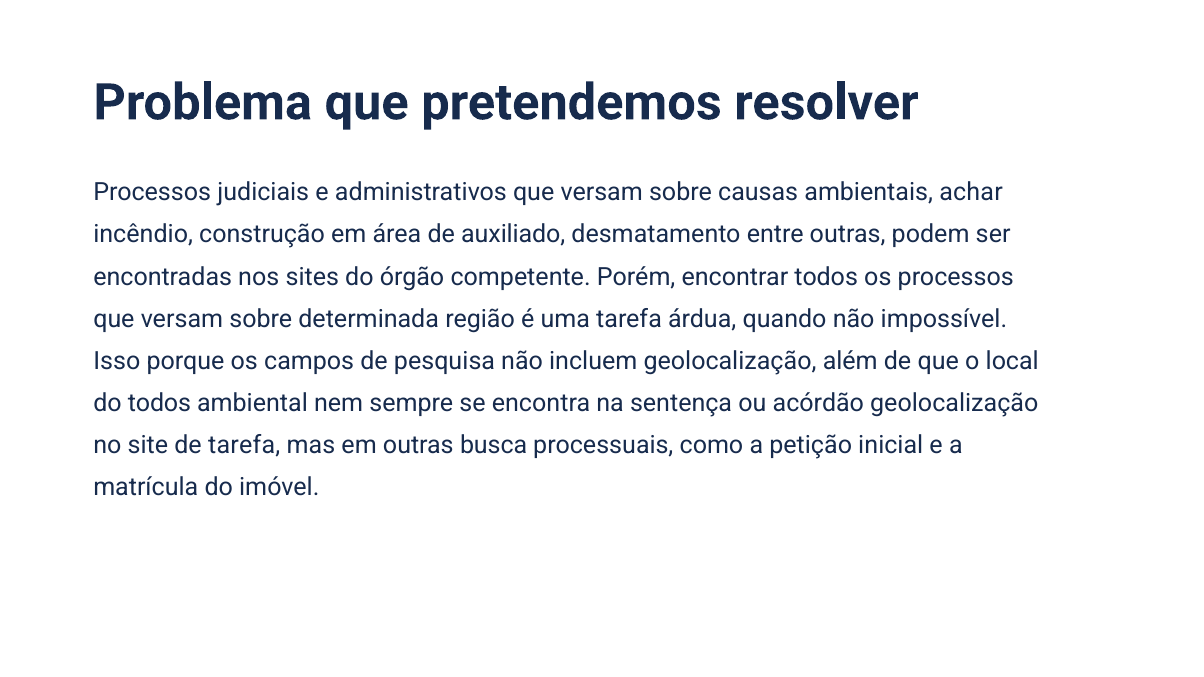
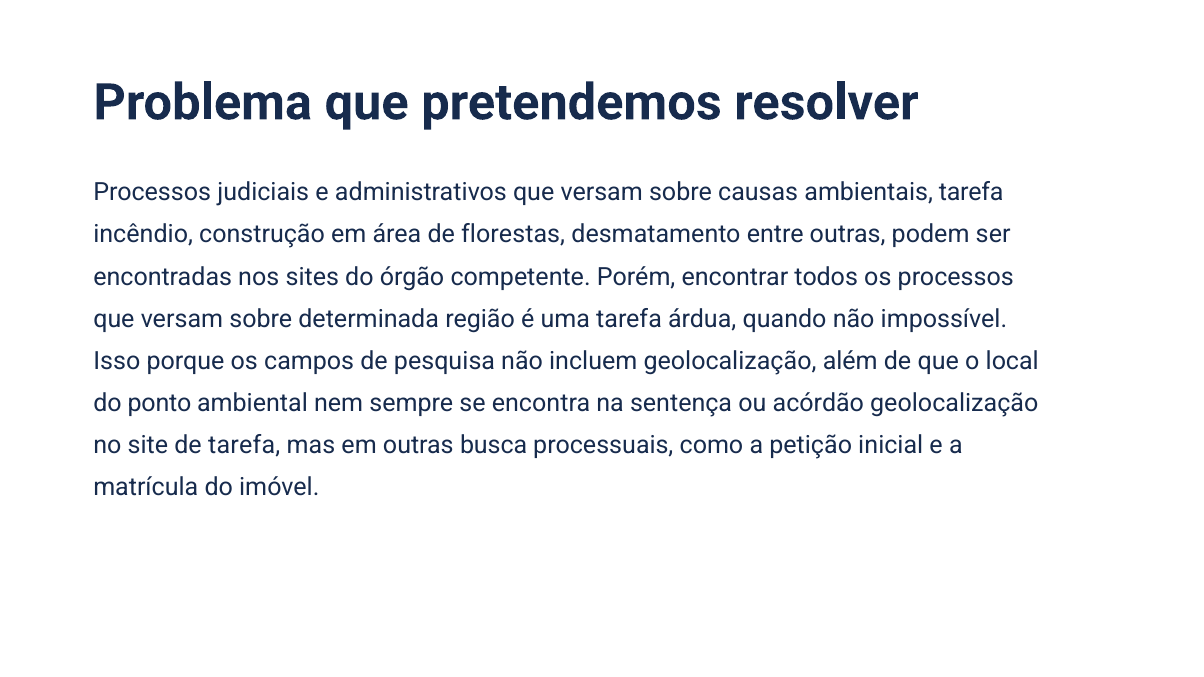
ambientais achar: achar -> tarefa (971, 193)
auxiliado: auxiliado -> florestas (513, 235)
do todos: todos -> ponto (160, 403)
